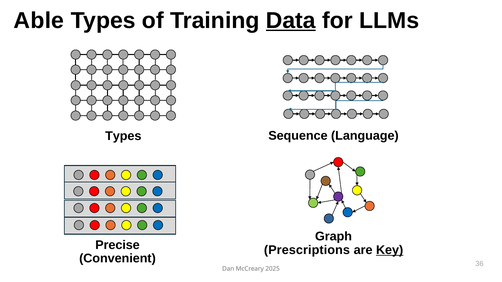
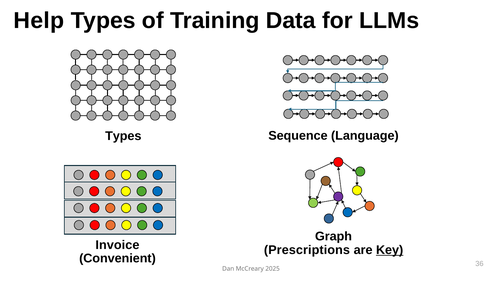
Able: Able -> Help (39, 21)
Data underline: present -> none (291, 21)
Precise: Precise -> Invoice (117, 245)
